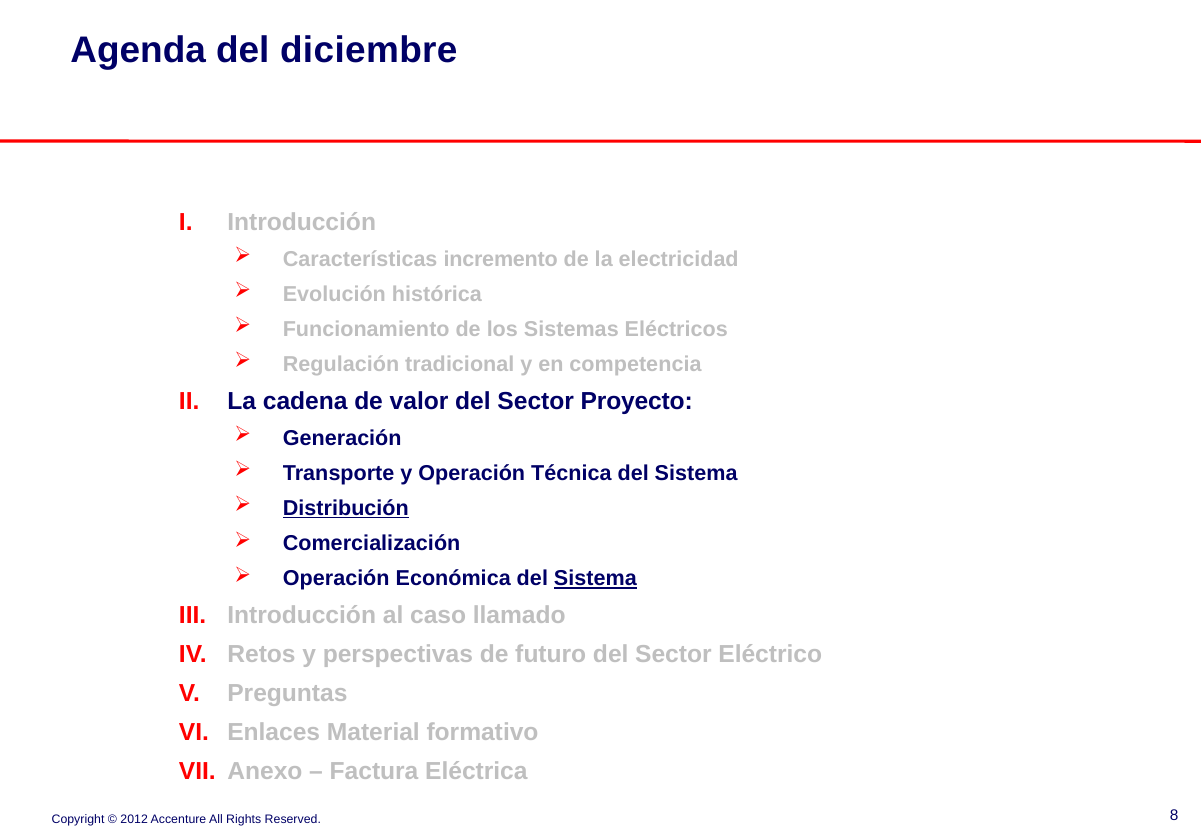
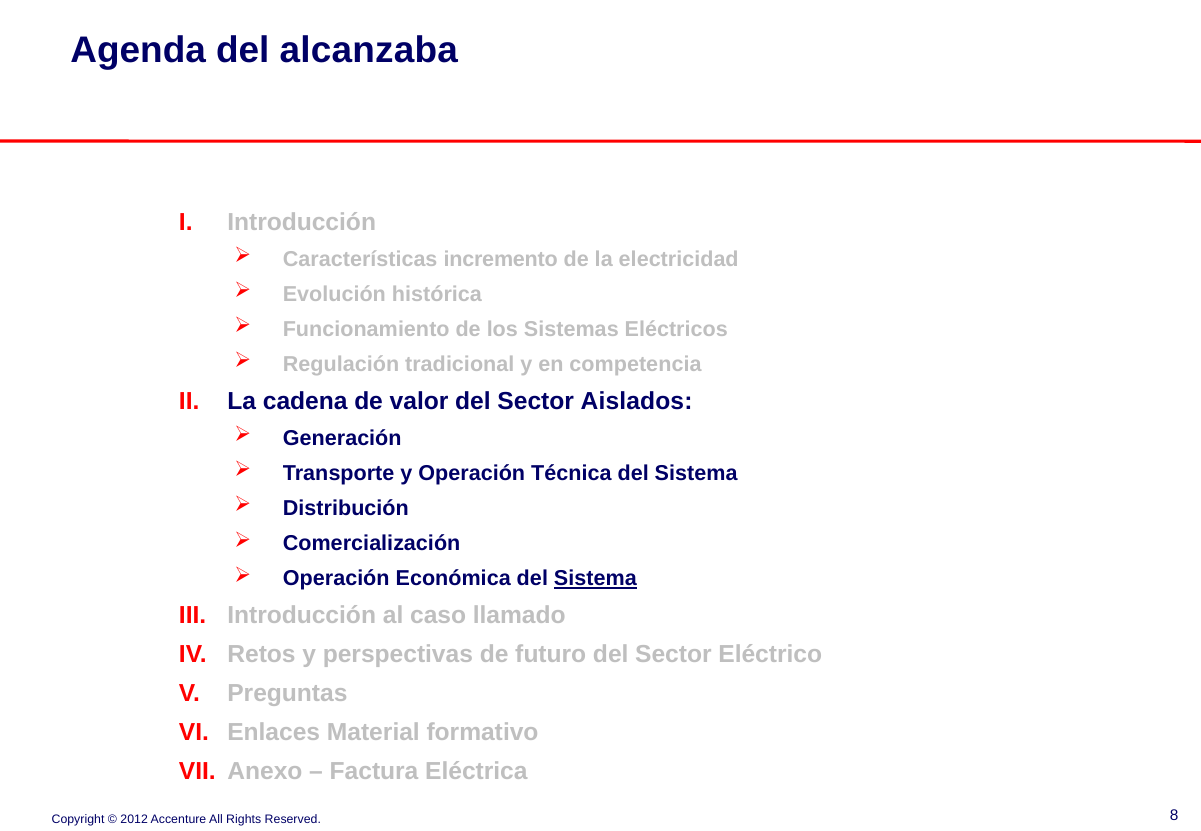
diciembre: diciembre -> alcanzaba (369, 50)
Proyecto: Proyecto -> Aislados (637, 402)
Distribución underline: present -> none (346, 509)
